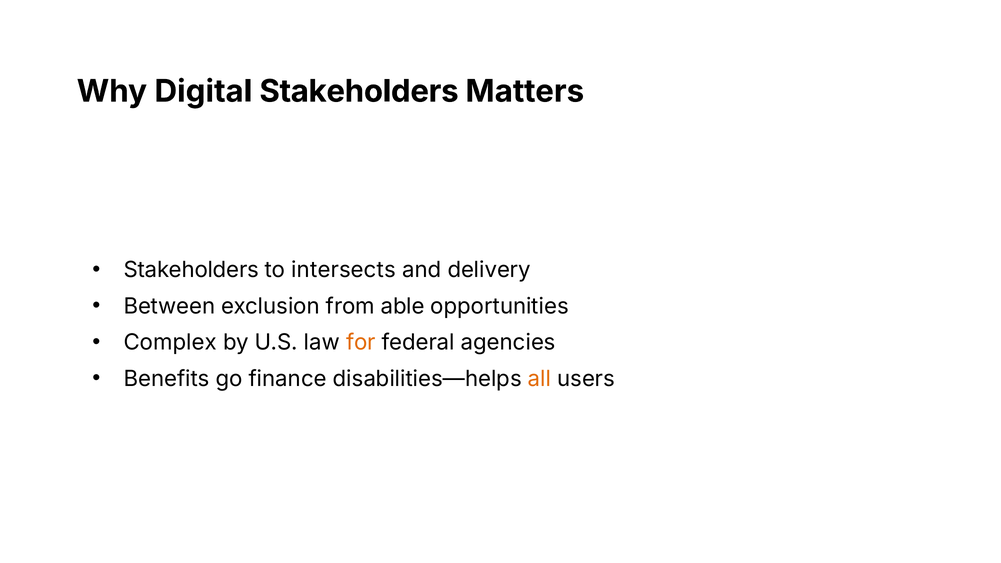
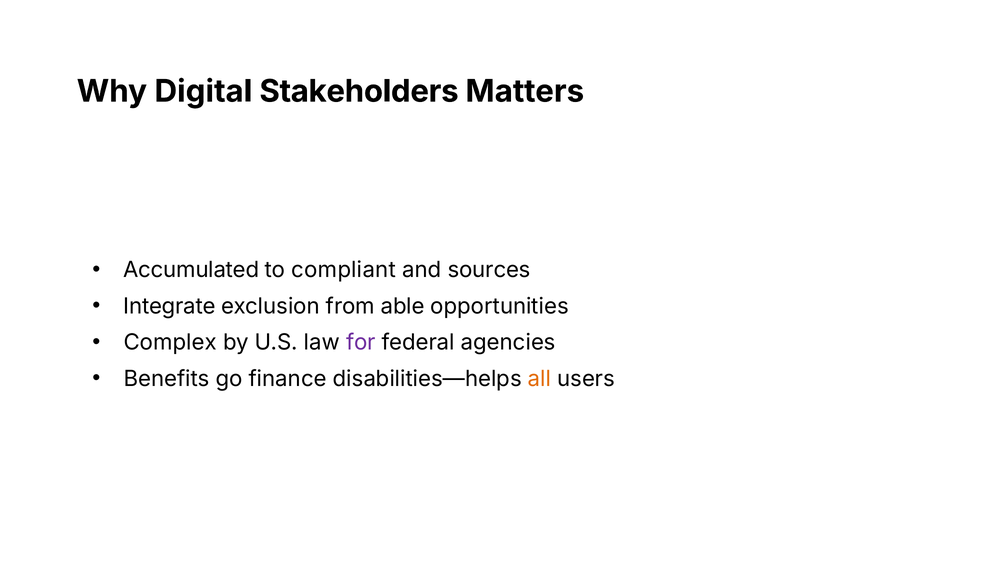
Stakeholders: Stakeholders -> Accumulated (191, 270)
intersects: intersects -> compliant (344, 270)
delivery: delivery -> sources (489, 270)
Between: Between -> Integrate (169, 306)
for colour: orange -> purple (361, 343)
